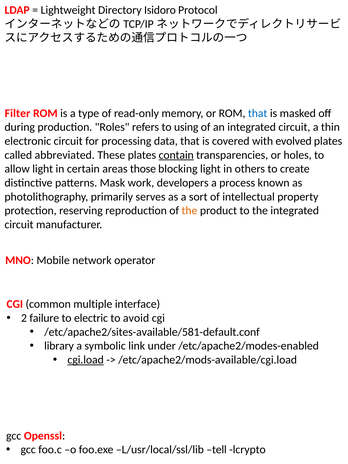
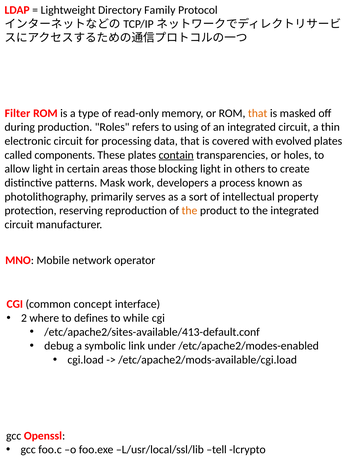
Isidoro: Isidoro -> Family (160, 10)
that colour: blue -> orange (258, 113)
abbreviated: abbreviated -> components (65, 155)
multiple: multiple -> concept (93, 304)
failure: failure -> where (44, 318)
electric: electric -> defines (91, 318)
avoid: avoid -> while (136, 318)
/etc/apache2/sites-available/581-default.conf: /etc/apache2/sites-available/581-default.conf -> /etc/apache2/sites-available/413-default.conf (152, 332)
library: library -> debug (59, 346)
cgi.load underline: present -> none (86, 360)
